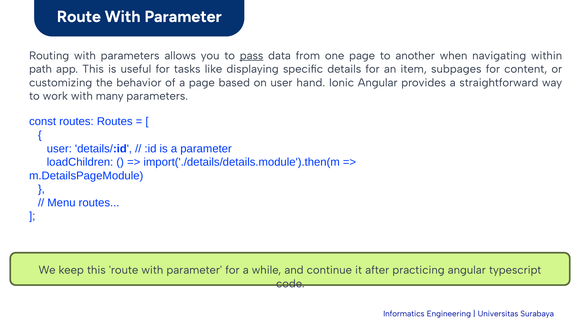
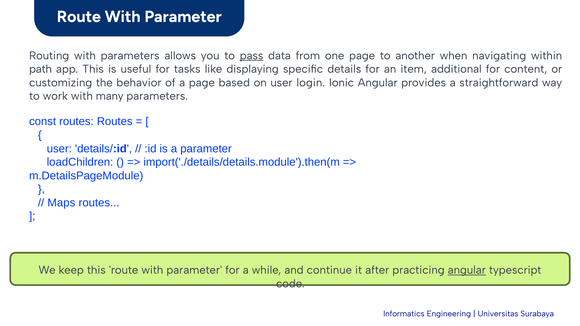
subpages: subpages -> additional (456, 69)
hand: hand -> login (311, 83)
Menu: Menu -> Maps (61, 203)
angular underline: none -> present (467, 270)
